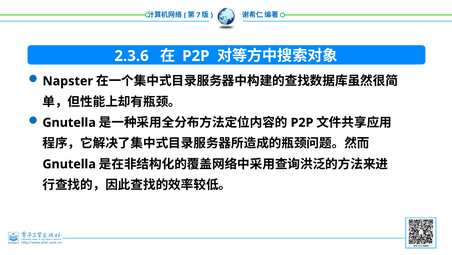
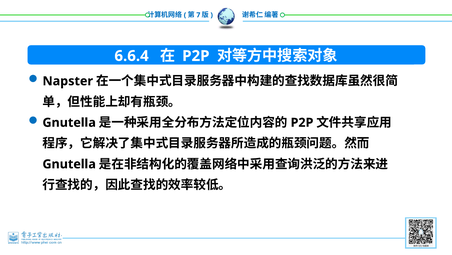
2.3.6: 2.3.6 -> 6.6.4 (132, 56)
